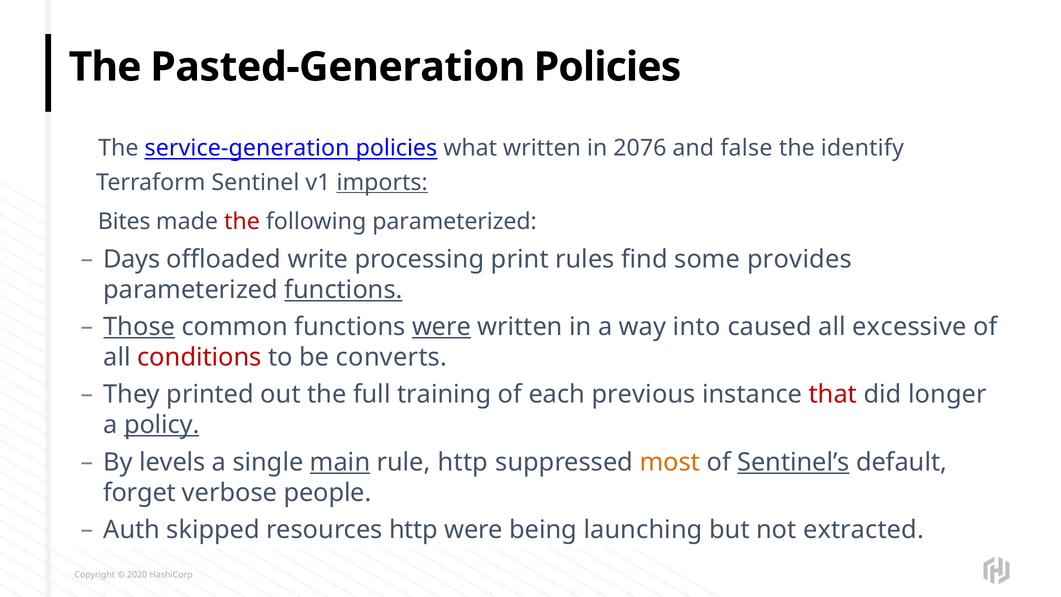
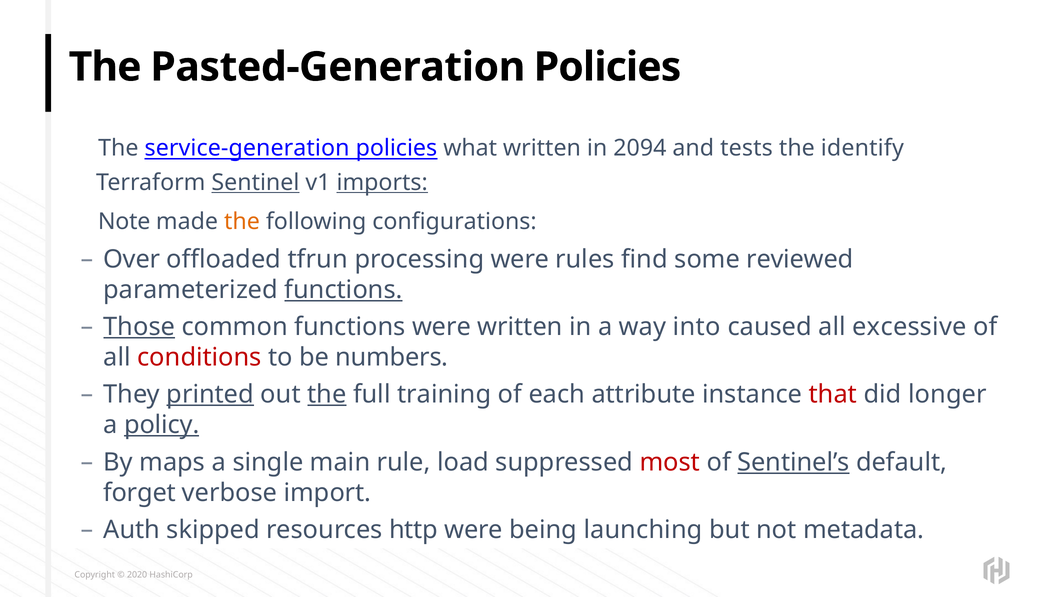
2076: 2076 -> 2094 (640, 148)
false: false -> tests (746, 148)
Sentinel underline: none -> present (255, 183)
Bites: Bites -> Note (124, 221)
the colour: red -> orange (242, 221)
following parameterized: parameterized -> configurations (454, 221)
Days: Days -> Over (132, 259)
write: write -> tfrun (318, 259)
processing print: print -> were (520, 259)
provides: provides -> reviewed (800, 259)
were underline: present -> none (442, 327)
converts: converts -> numbers (392, 357)
printed underline: none -> present (210, 394)
the underline: none -> present (327, 394)
previous: previous -> attribute (644, 394)
levels: levels -> maps (172, 462)
main underline: present -> none (340, 462)
rule http: http -> load (463, 462)
most colour: orange -> red (670, 462)
people: people -> import (328, 493)
extracted: extracted -> metadata (864, 530)
